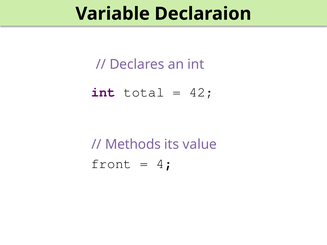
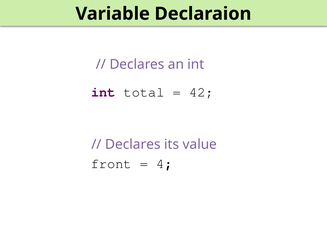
Methods: Methods -> Declares (133, 145)
